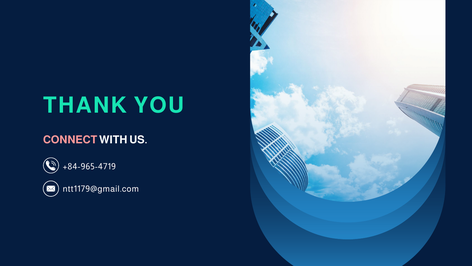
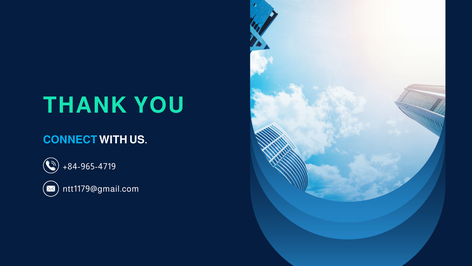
CONNECT colour: pink -> light blue (70, 140)
